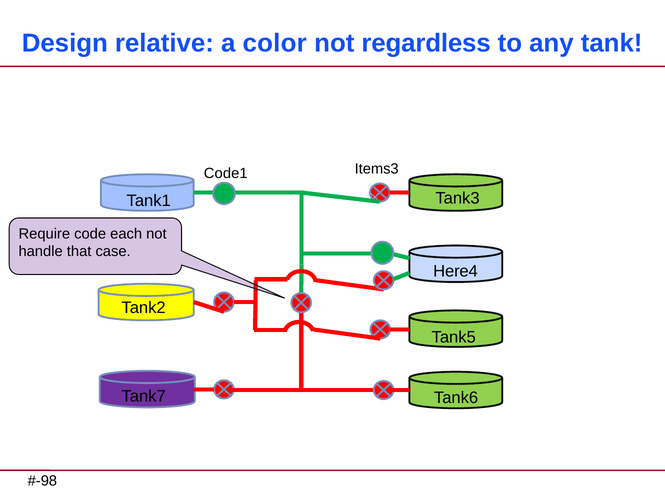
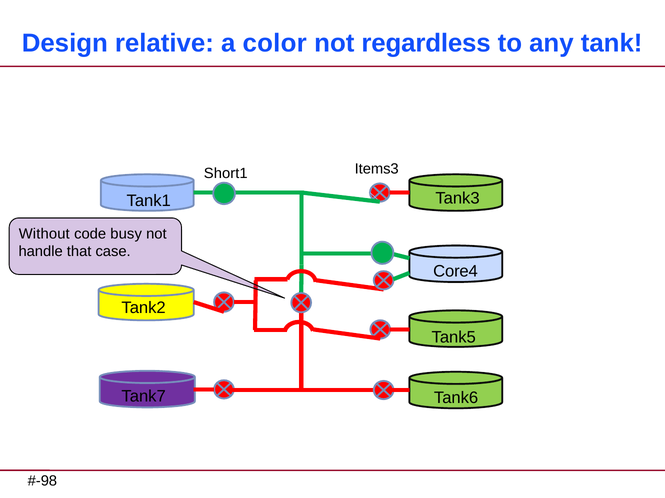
Code1: Code1 -> Short1 (226, 174)
Require: Require -> Without (44, 234)
each: each -> busy (126, 234)
Here4: Here4 -> Core4 (456, 272)
